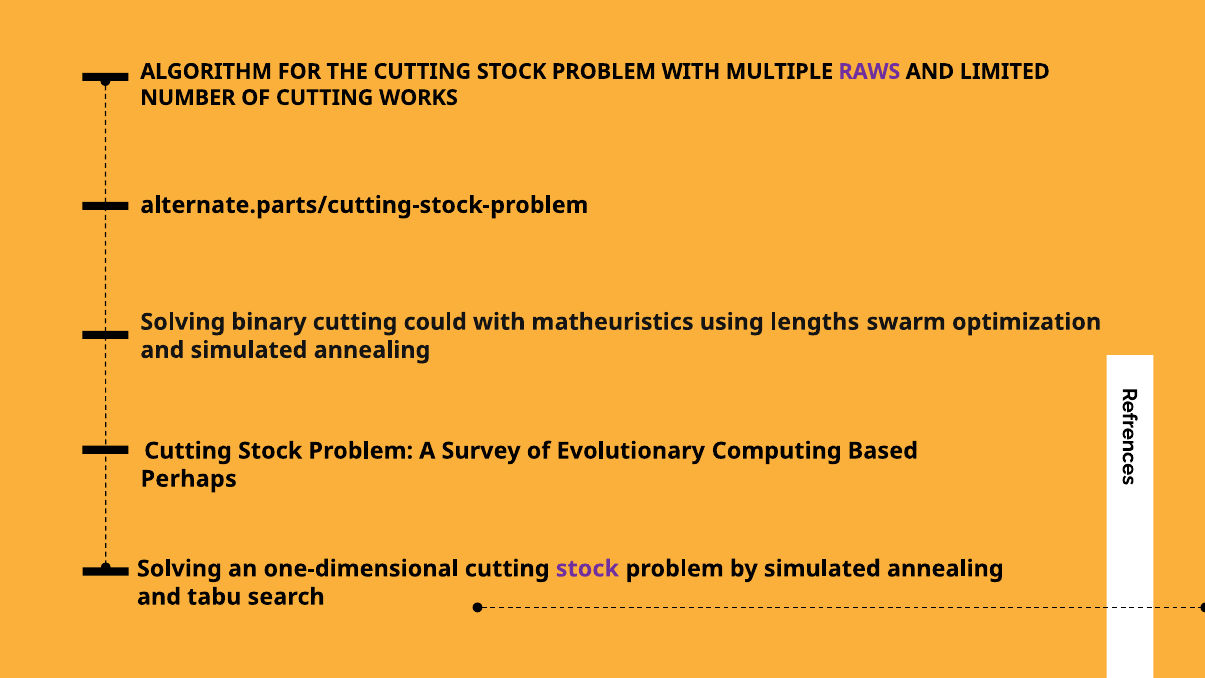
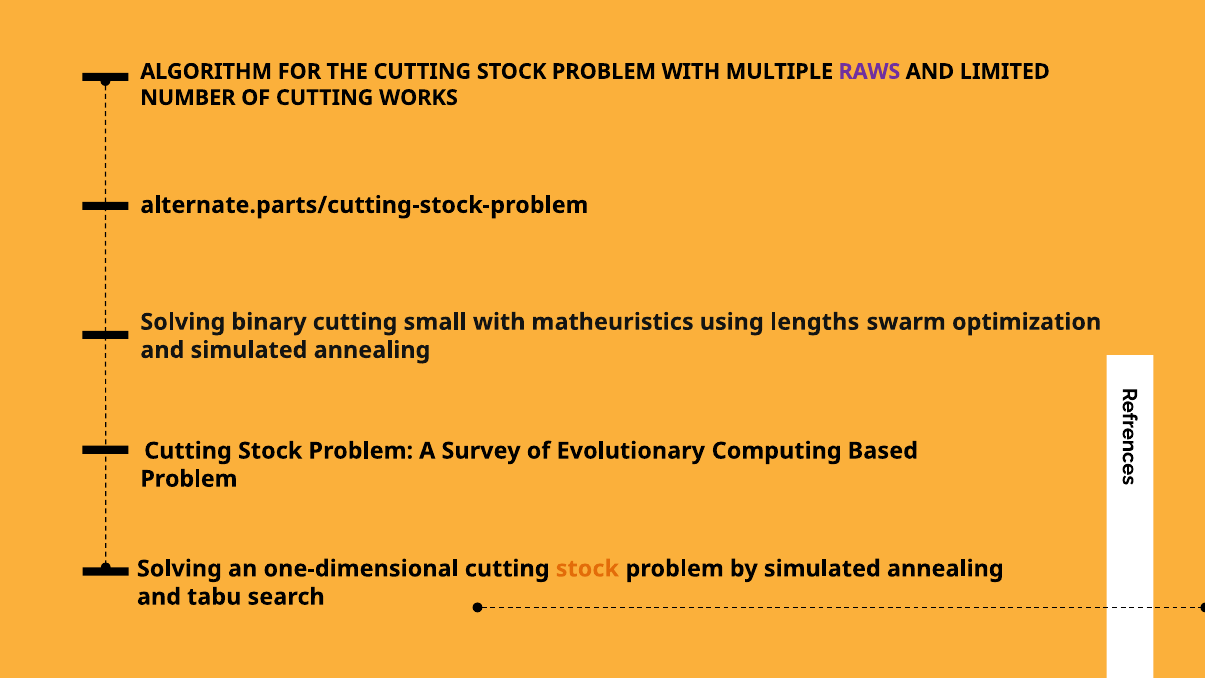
could: could -> small (435, 322)
Perhaps: Perhaps -> Problem (189, 479)
stock colour: purple -> orange (587, 569)
